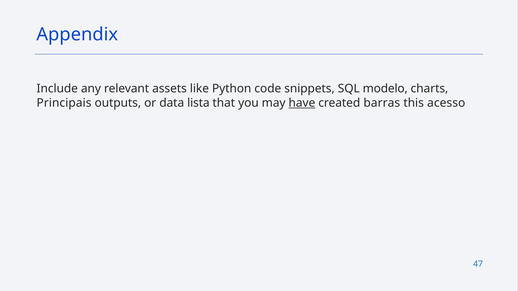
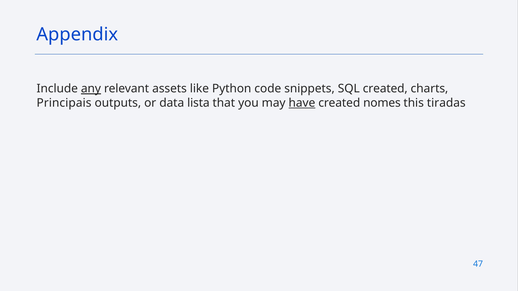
any underline: none -> present (91, 89)
SQL modelo: modelo -> created (385, 89)
barras: barras -> nomes (382, 103)
acesso: acesso -> tiradas (446, 103)
